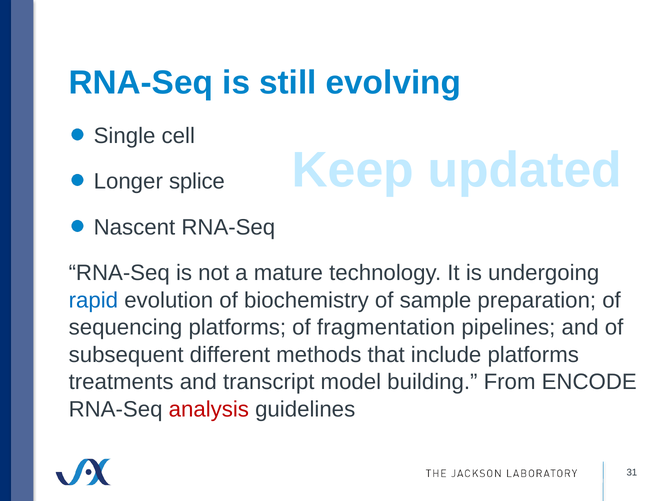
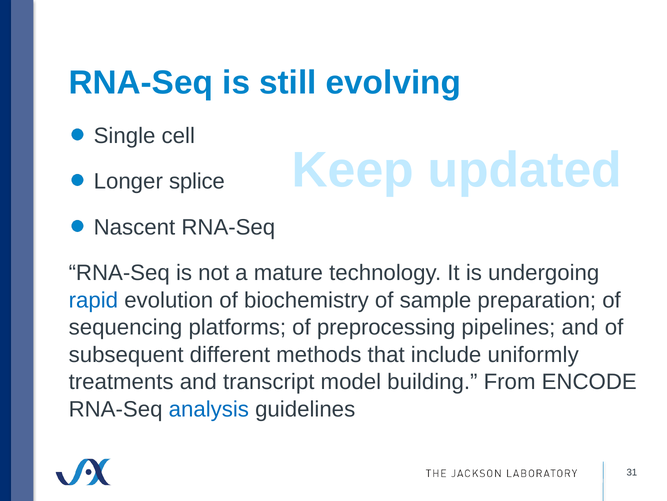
fragmentation: fragmentation -> preprocessing (386, 327)
include platforms: platforms -> uniformly (533, 354)
analysis colour: red -> blue (209, 409)
